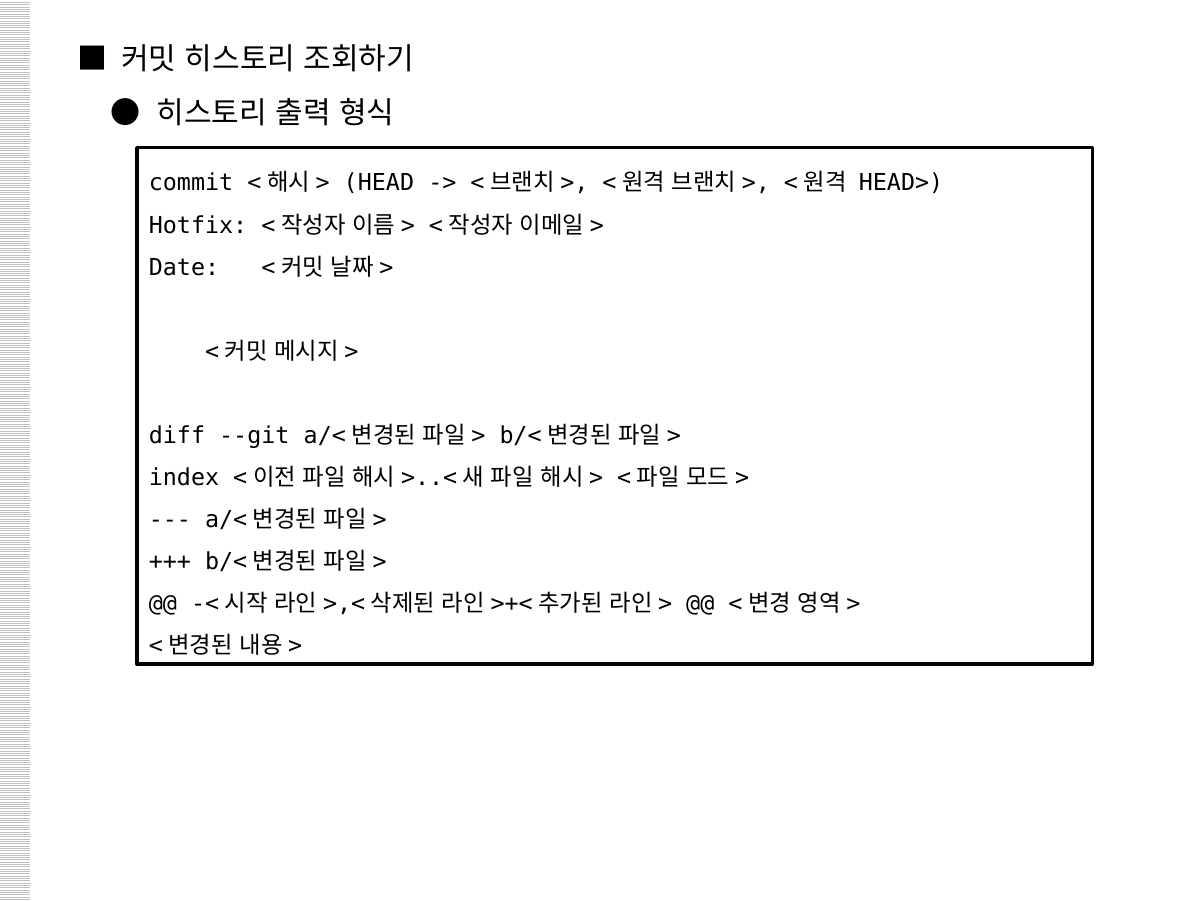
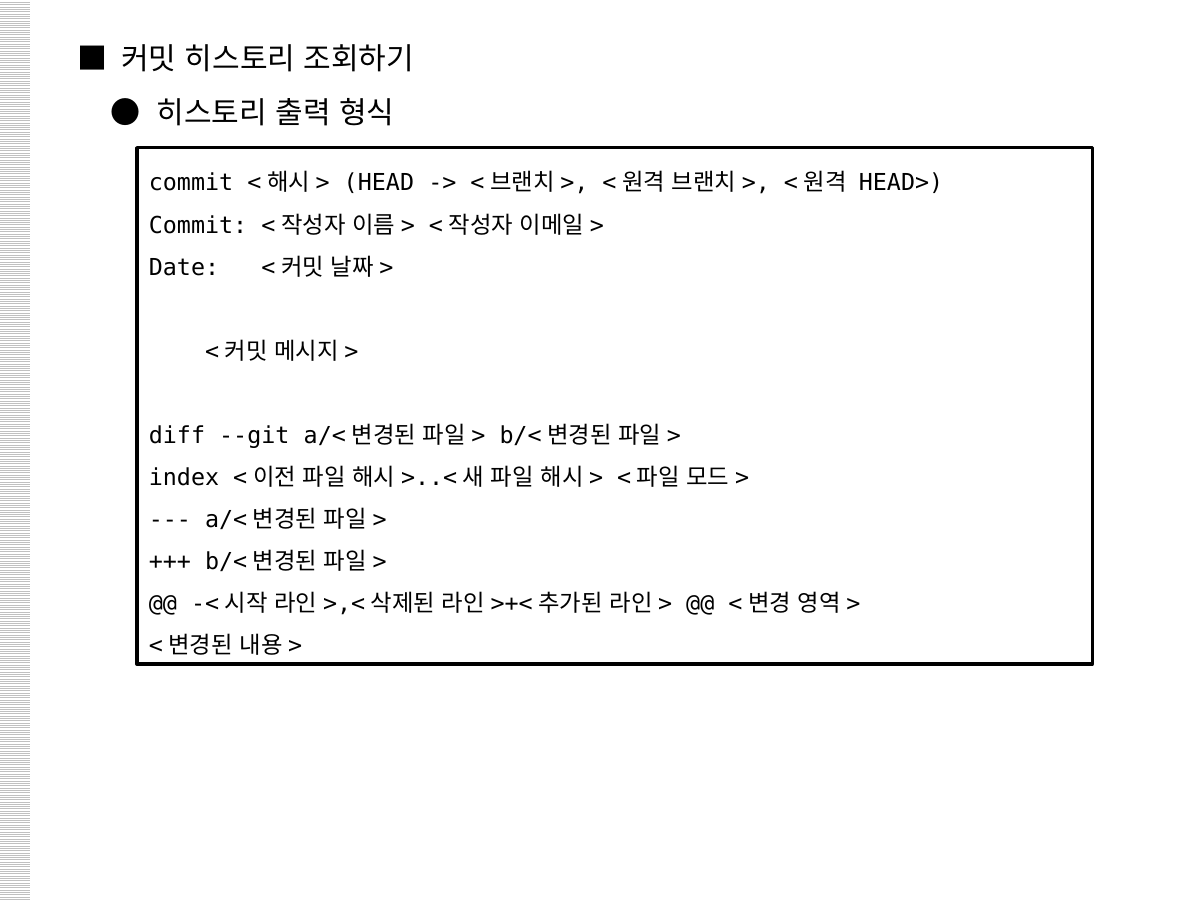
Hotfix: Hotfix -> Commit (198, 225)
